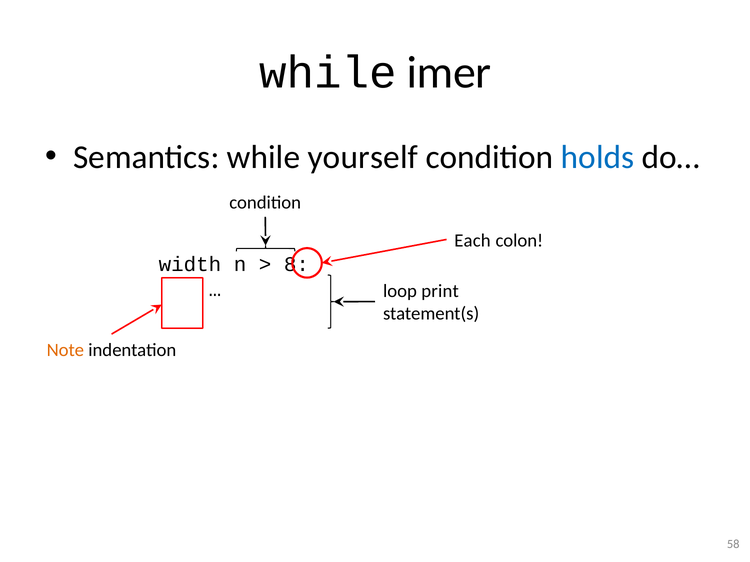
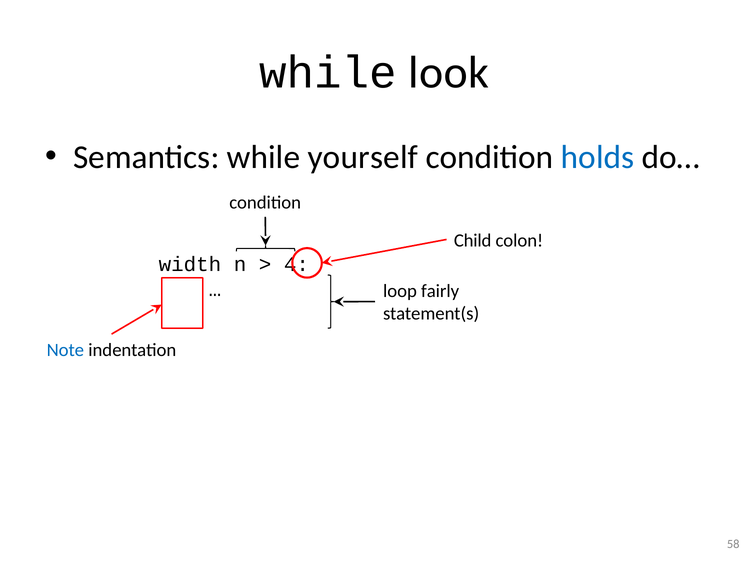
imer: imer -> look (449, 73)
Each: Each -> Child (473, 241)
8: 8 -> 4 (296, 264)
print: print -> fairly (440, 292)
Note colour: orange -> blue (65, 351)
